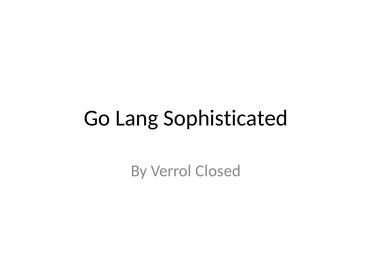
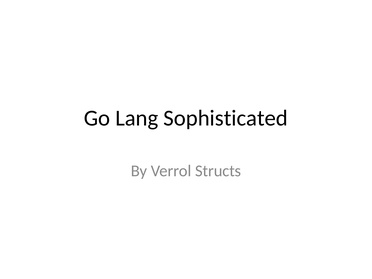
Closed: Closed -> Structs (218, 171)
